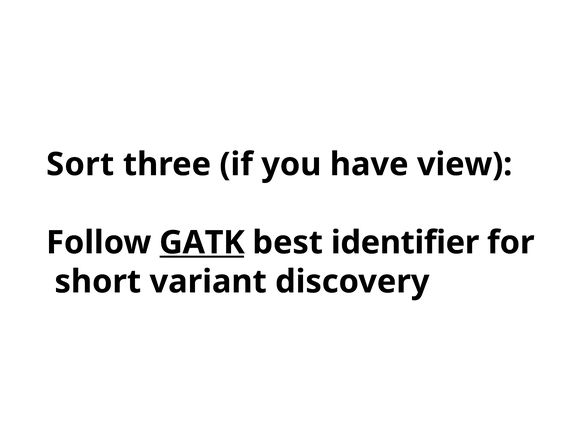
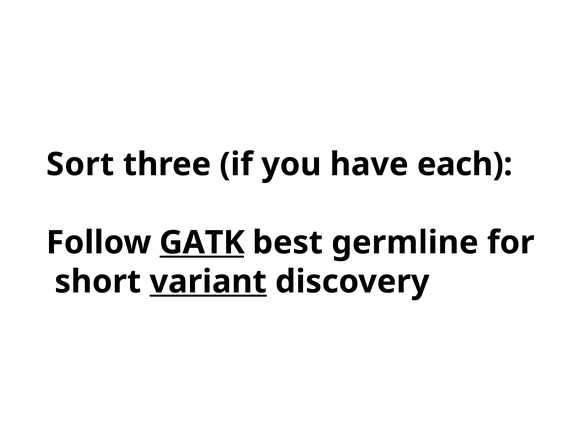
view: view -> each (465, 165)
identifier: identifier -> germline (405, 243)
variant underline: none -> present (208, 282)
